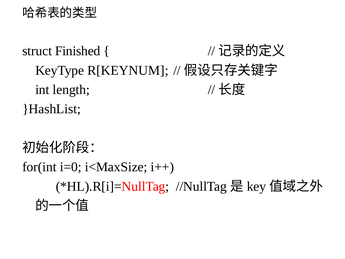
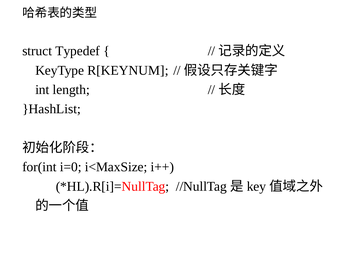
Finished: Finished -> Typedef (78, 51)
